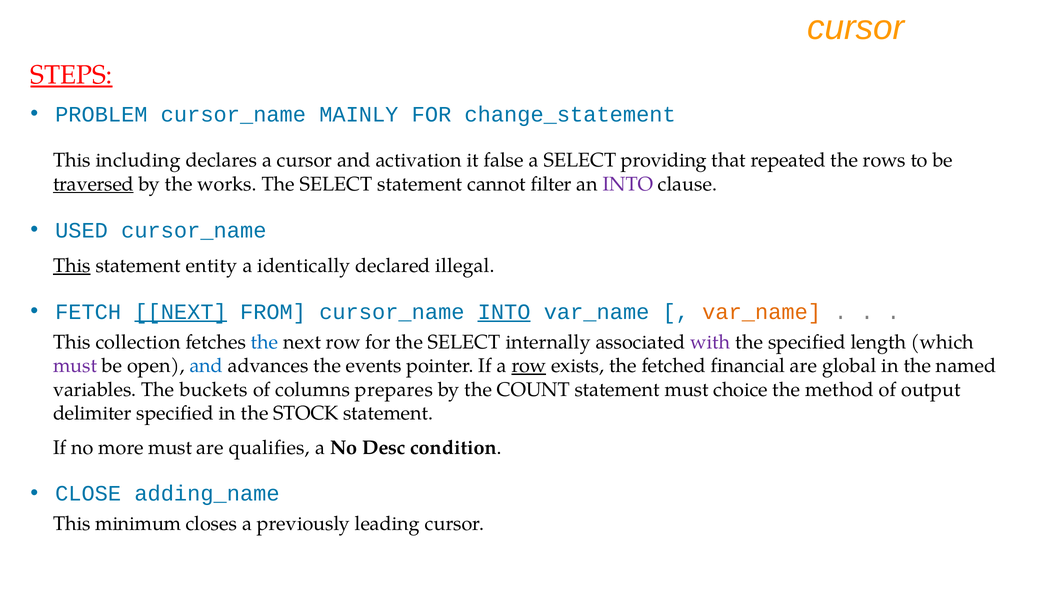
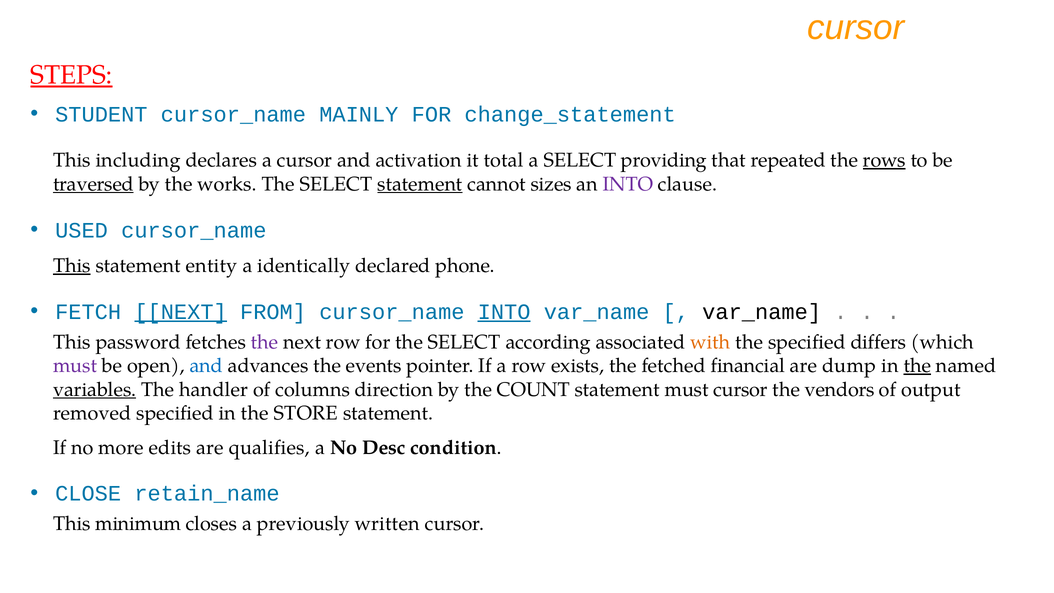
PROBLEM: PROBLEM -> STUDENT (101, 114)
false: false -> total (504, 160)
rows underline: none -> present (884, 160)
statement underline: none -> present (420, 184)
filter: filter -> sizes (551, 184)
illegal: illegal -> phone (465, 266)
var_name colour: orange -> black (762, 312)
collection: collection -> password (138, 342)
the colour: blue -> purple (265, 342)
internally: internally -> according (548, 342)
with colour: purple -> orange (710, 342)
length: length -> differs (878, 342)
row underline: present -> none (529, 366)
global: global -> dump (849, 366)
the underline: none -> present (917, 366)
variables underline: none -> present (95, 389)
buckets: buckets -> handler (214, 389)
prepares: prepares -> direction (394, 389)
must choice: choice -> cursor (741, 389)
method: method -> vendors (840, 389)
delimiter: delimiter -> removed (92, 413)
STOCK: STOCK -> STORE (306, 413)
more must: must -> edits (170, 447)
adding_name: adding_name -> retain_name (207, 494)
leading: leading -> written (387, 524)
